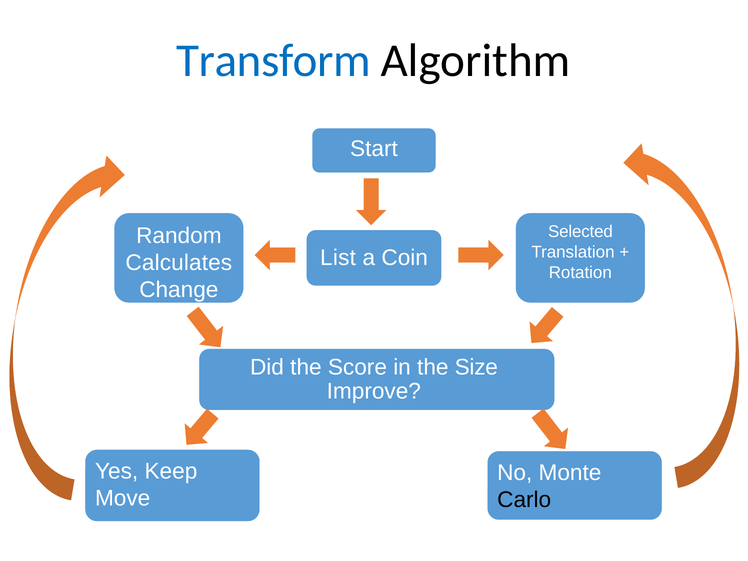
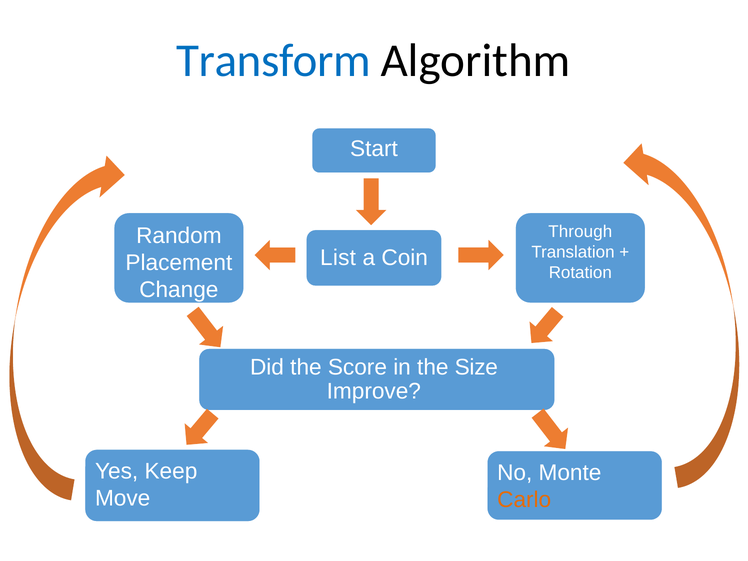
Selected: Selected -> Through (580, 232)
Calculates: Calculates -> Placement (179, 263)
Carlo colour: black -> orange (524, 500)
